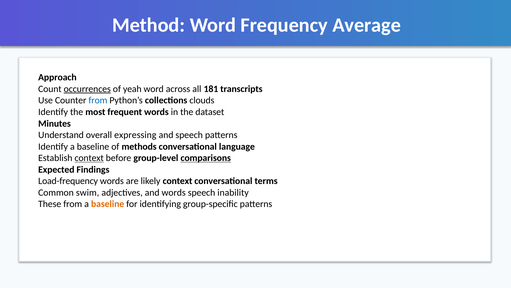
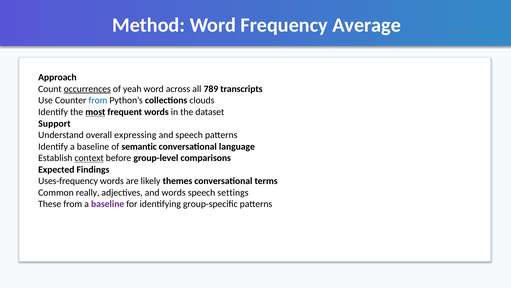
181: 181 -> 789 (211, 89)
most underline: none -> present (95, 112)
Minutes: Minutes -> Support (54, 123)
methods: methods -> semantic (139, 146)
comparisons underline: present -> none (206, 158)
Load-frequency: Load-frequency -> Uses-frequency (68, 181)
likely context: context -> themes (178, 181)
swim: swim -> really (88, 192)
inability: inability -> settings (233, 192)
baseline colour: orange -> purple (108, 204)
